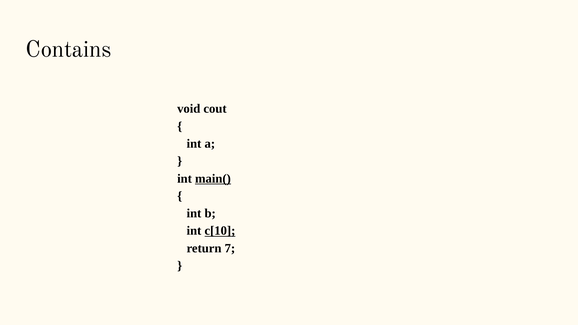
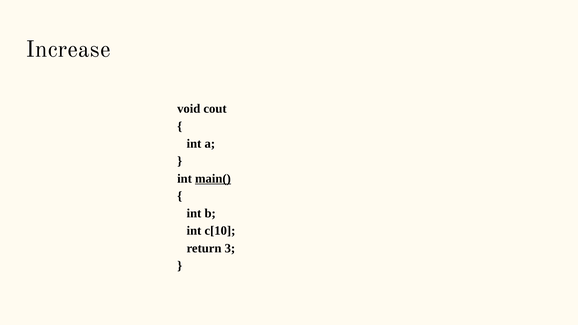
Contains: Contains -> Increase (68, 49)
c[10 underline: present -> none (220, 231)
7: 7 -> 3 (230, 248)
